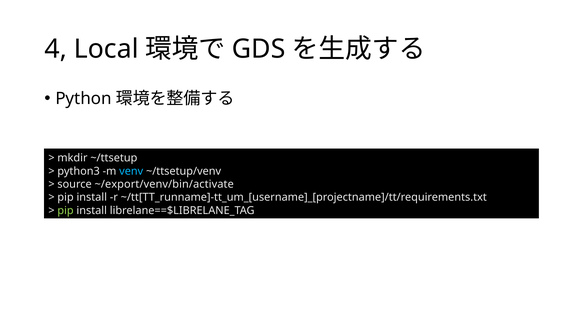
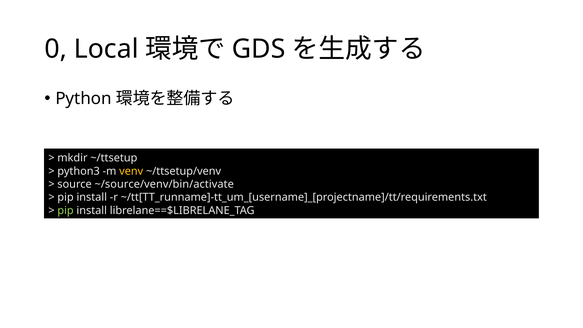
4: 4 -> 0 (56, 49)
venv colour: light blue -> yellow (131, 171)
~/export/venv/bin/activate: ~/export/venv/bin/activate -> ~/source/venv/bin/activate (164, 184)
